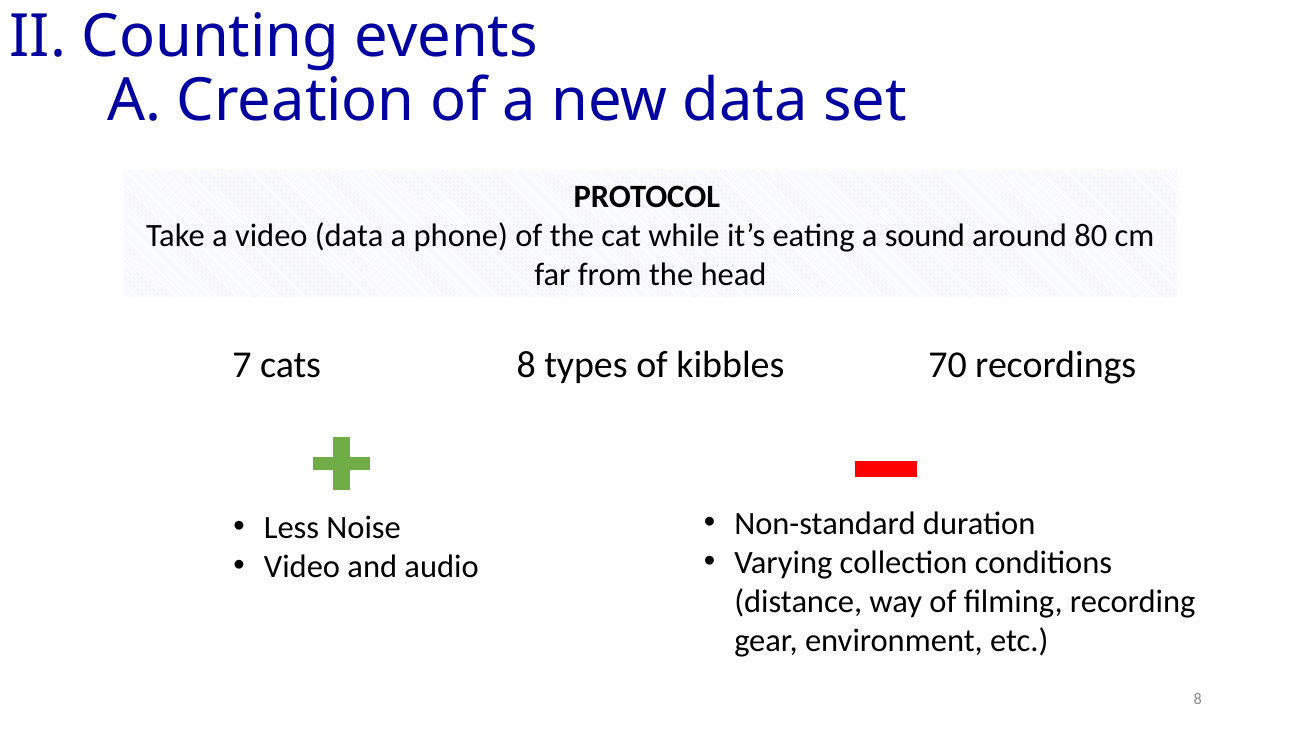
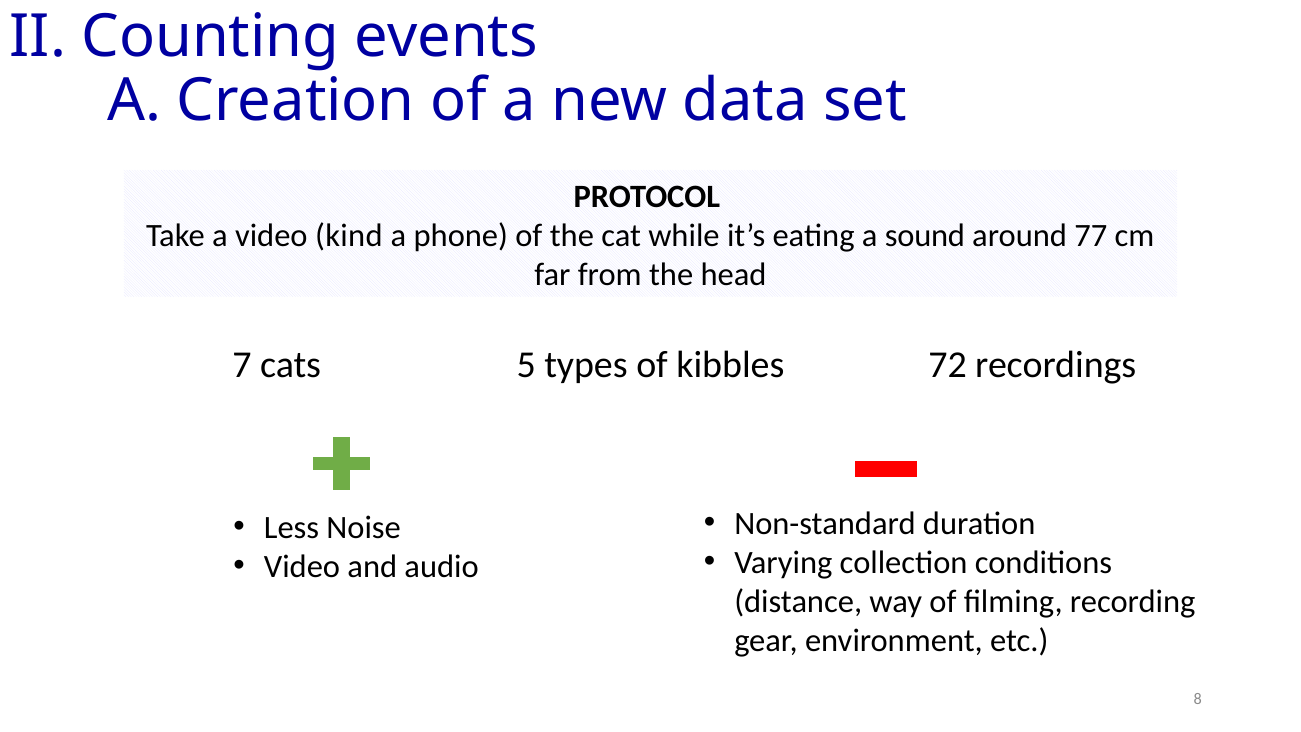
video data: data -> kind (349, 236)
80: 80 -> 77 (1091, 236)
cats 8: 8 -> 5 (526, 365)
70: 70 -> 72 (948, 365)
